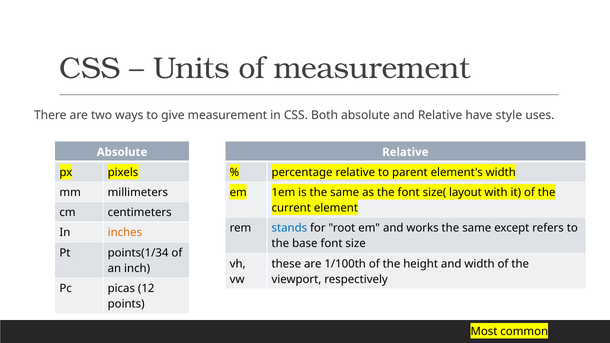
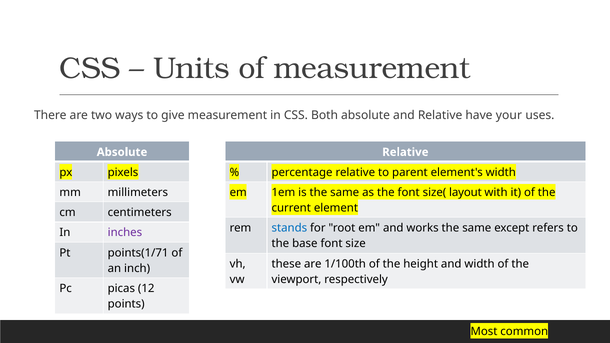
style: style -> your (509, 115)
inches colour: orange -> purple (125, 233)
points(1/34: points(1/34 -> points(1/71 (138, 253)
